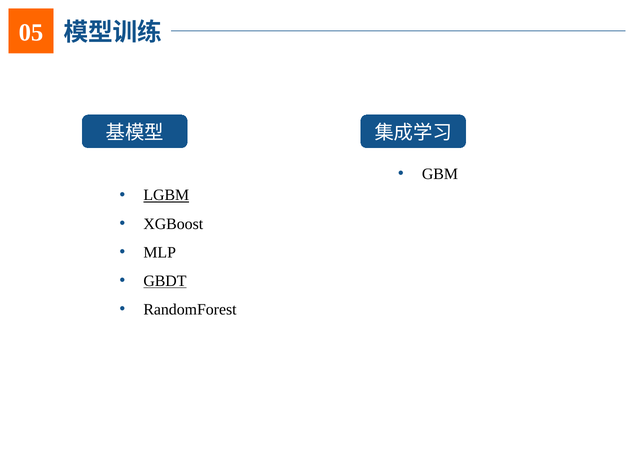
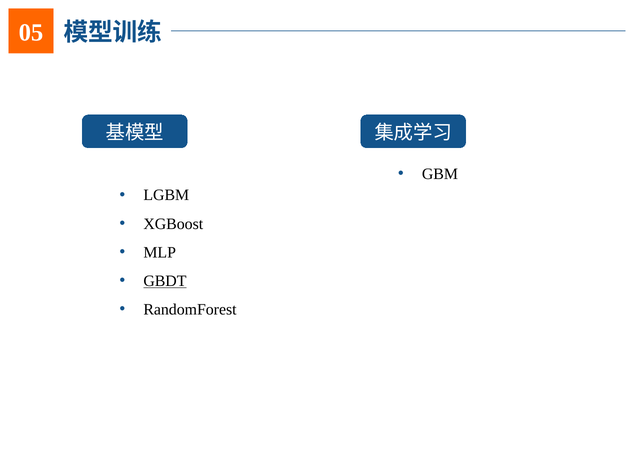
LGBM underline: present -> none (166, 195)
